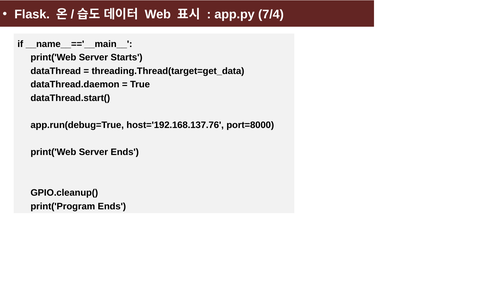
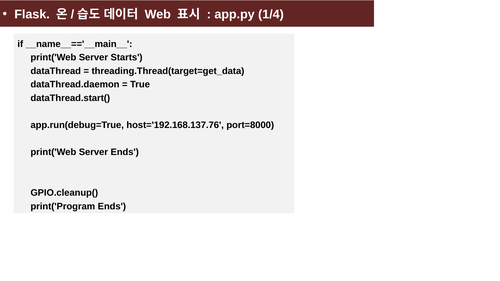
7/4: 7/4 -> 1/4 (271, 14)
